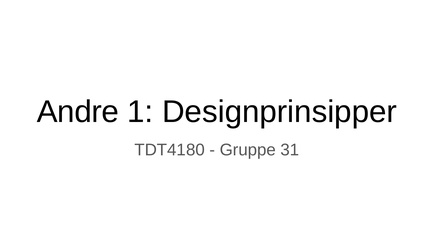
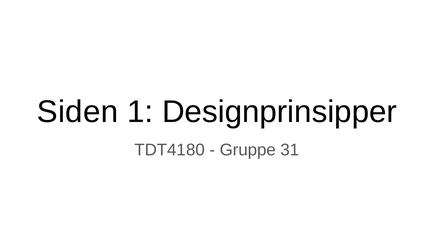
Andre: Andre -> Siden (78, 112)
